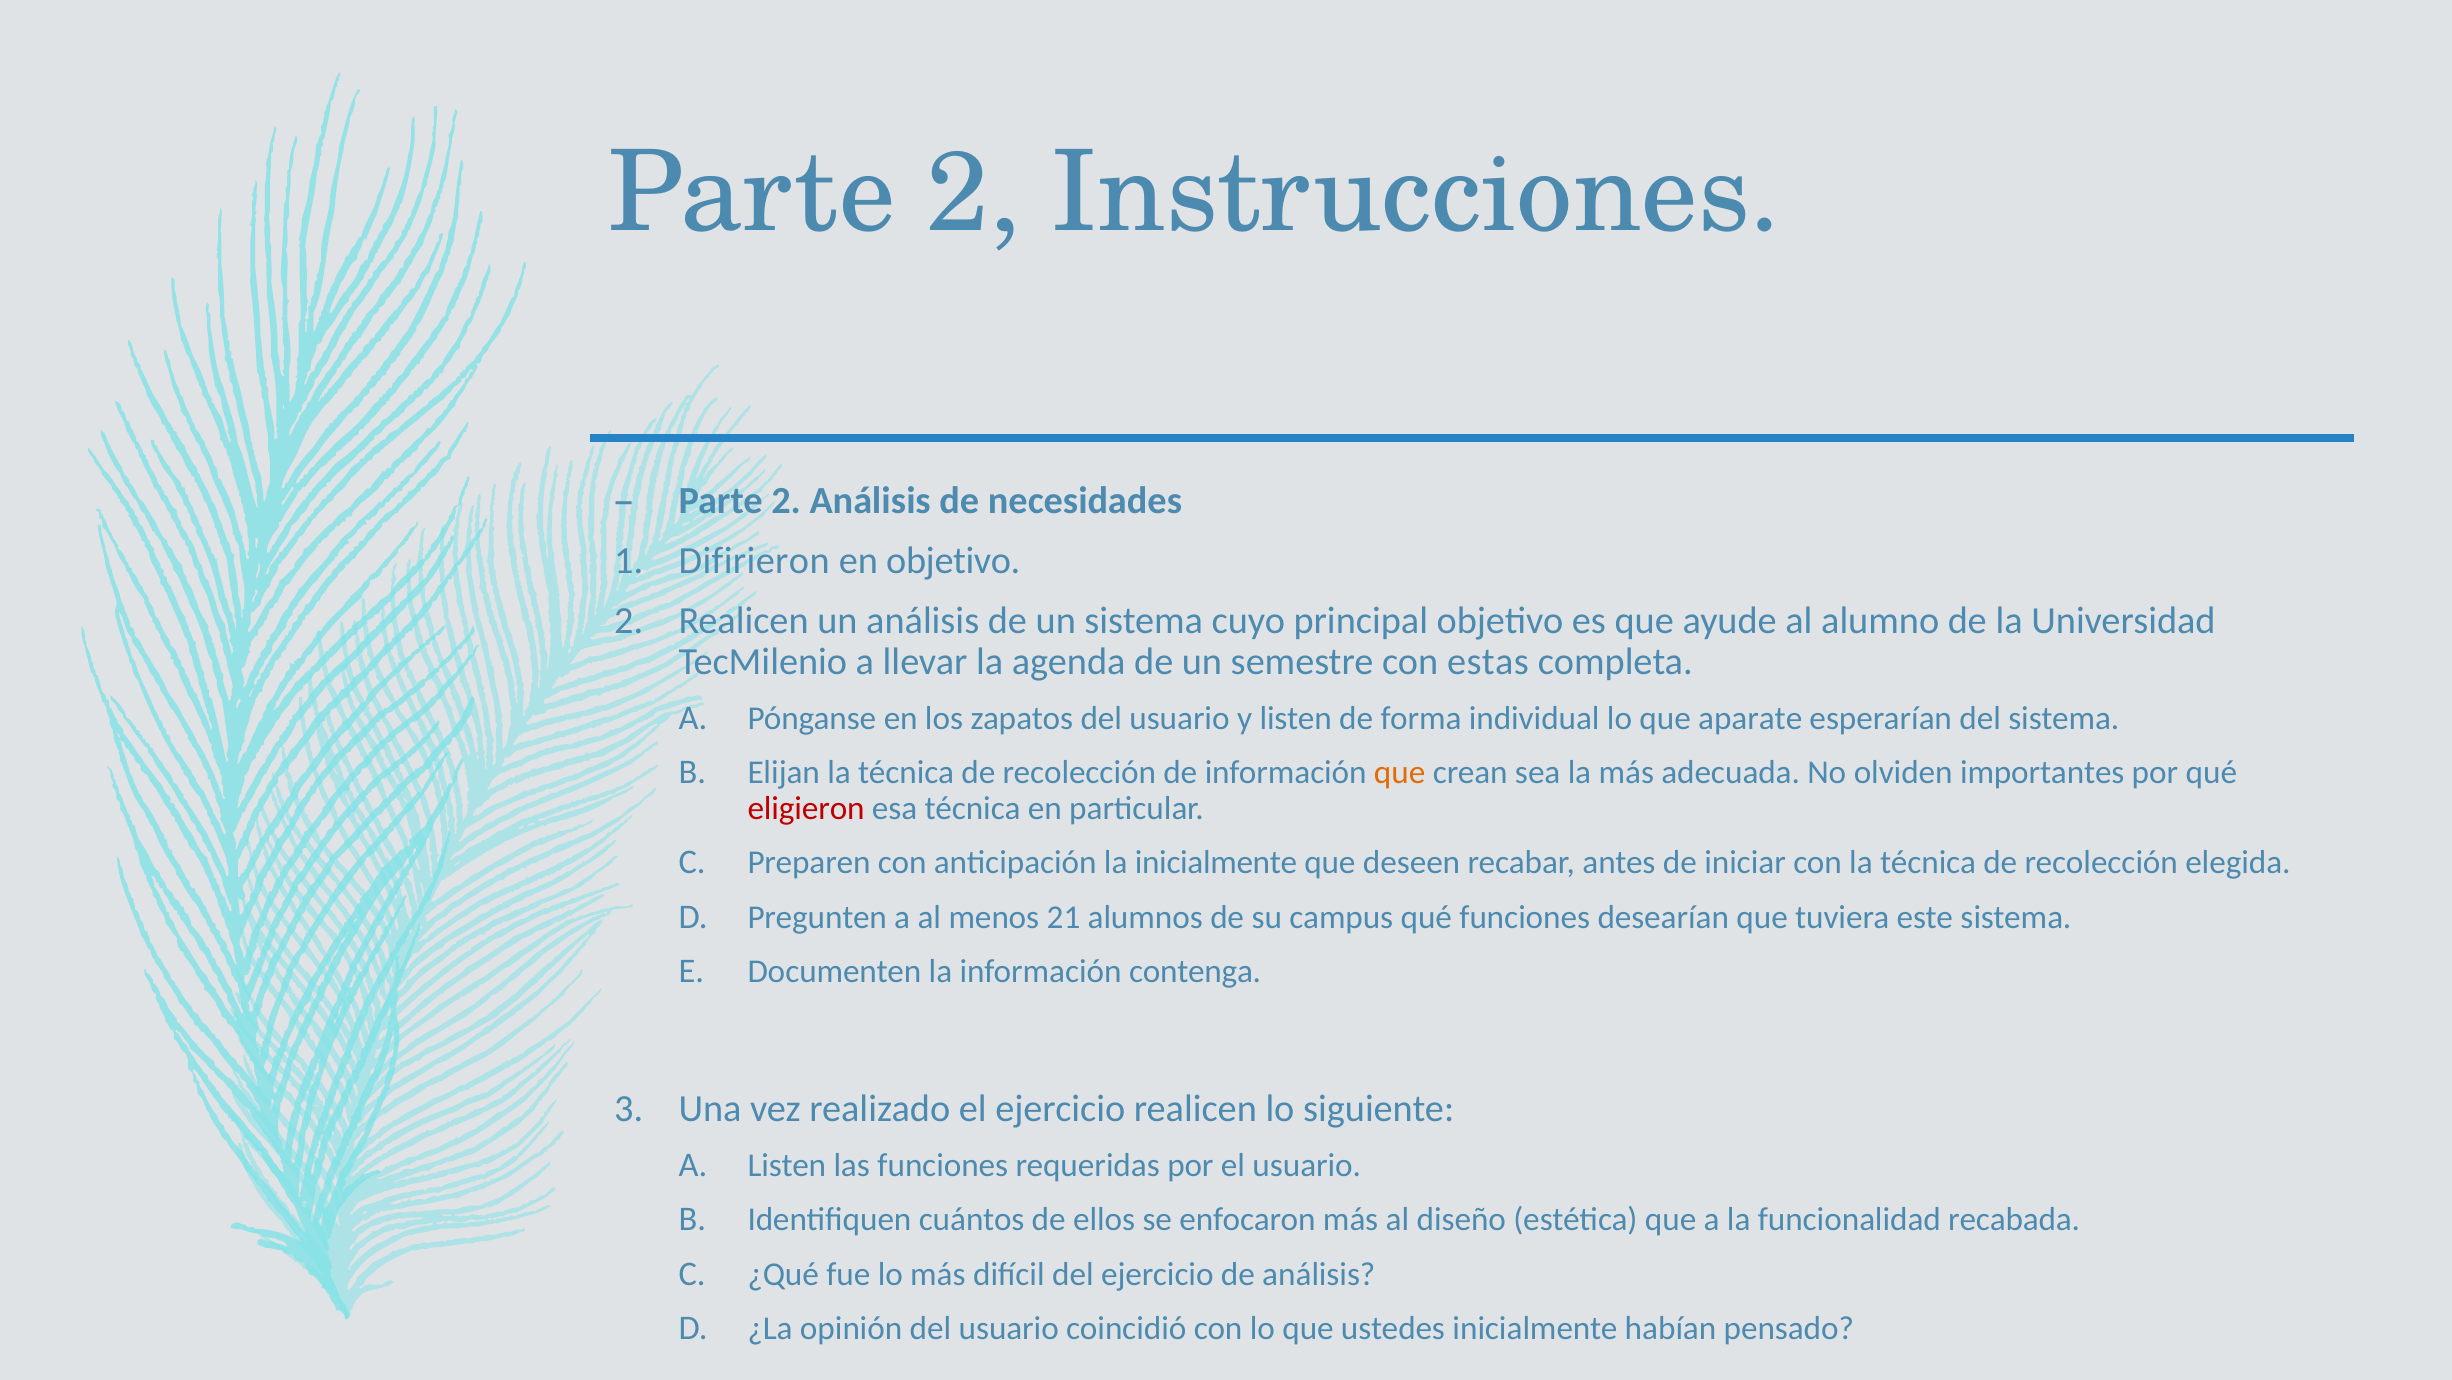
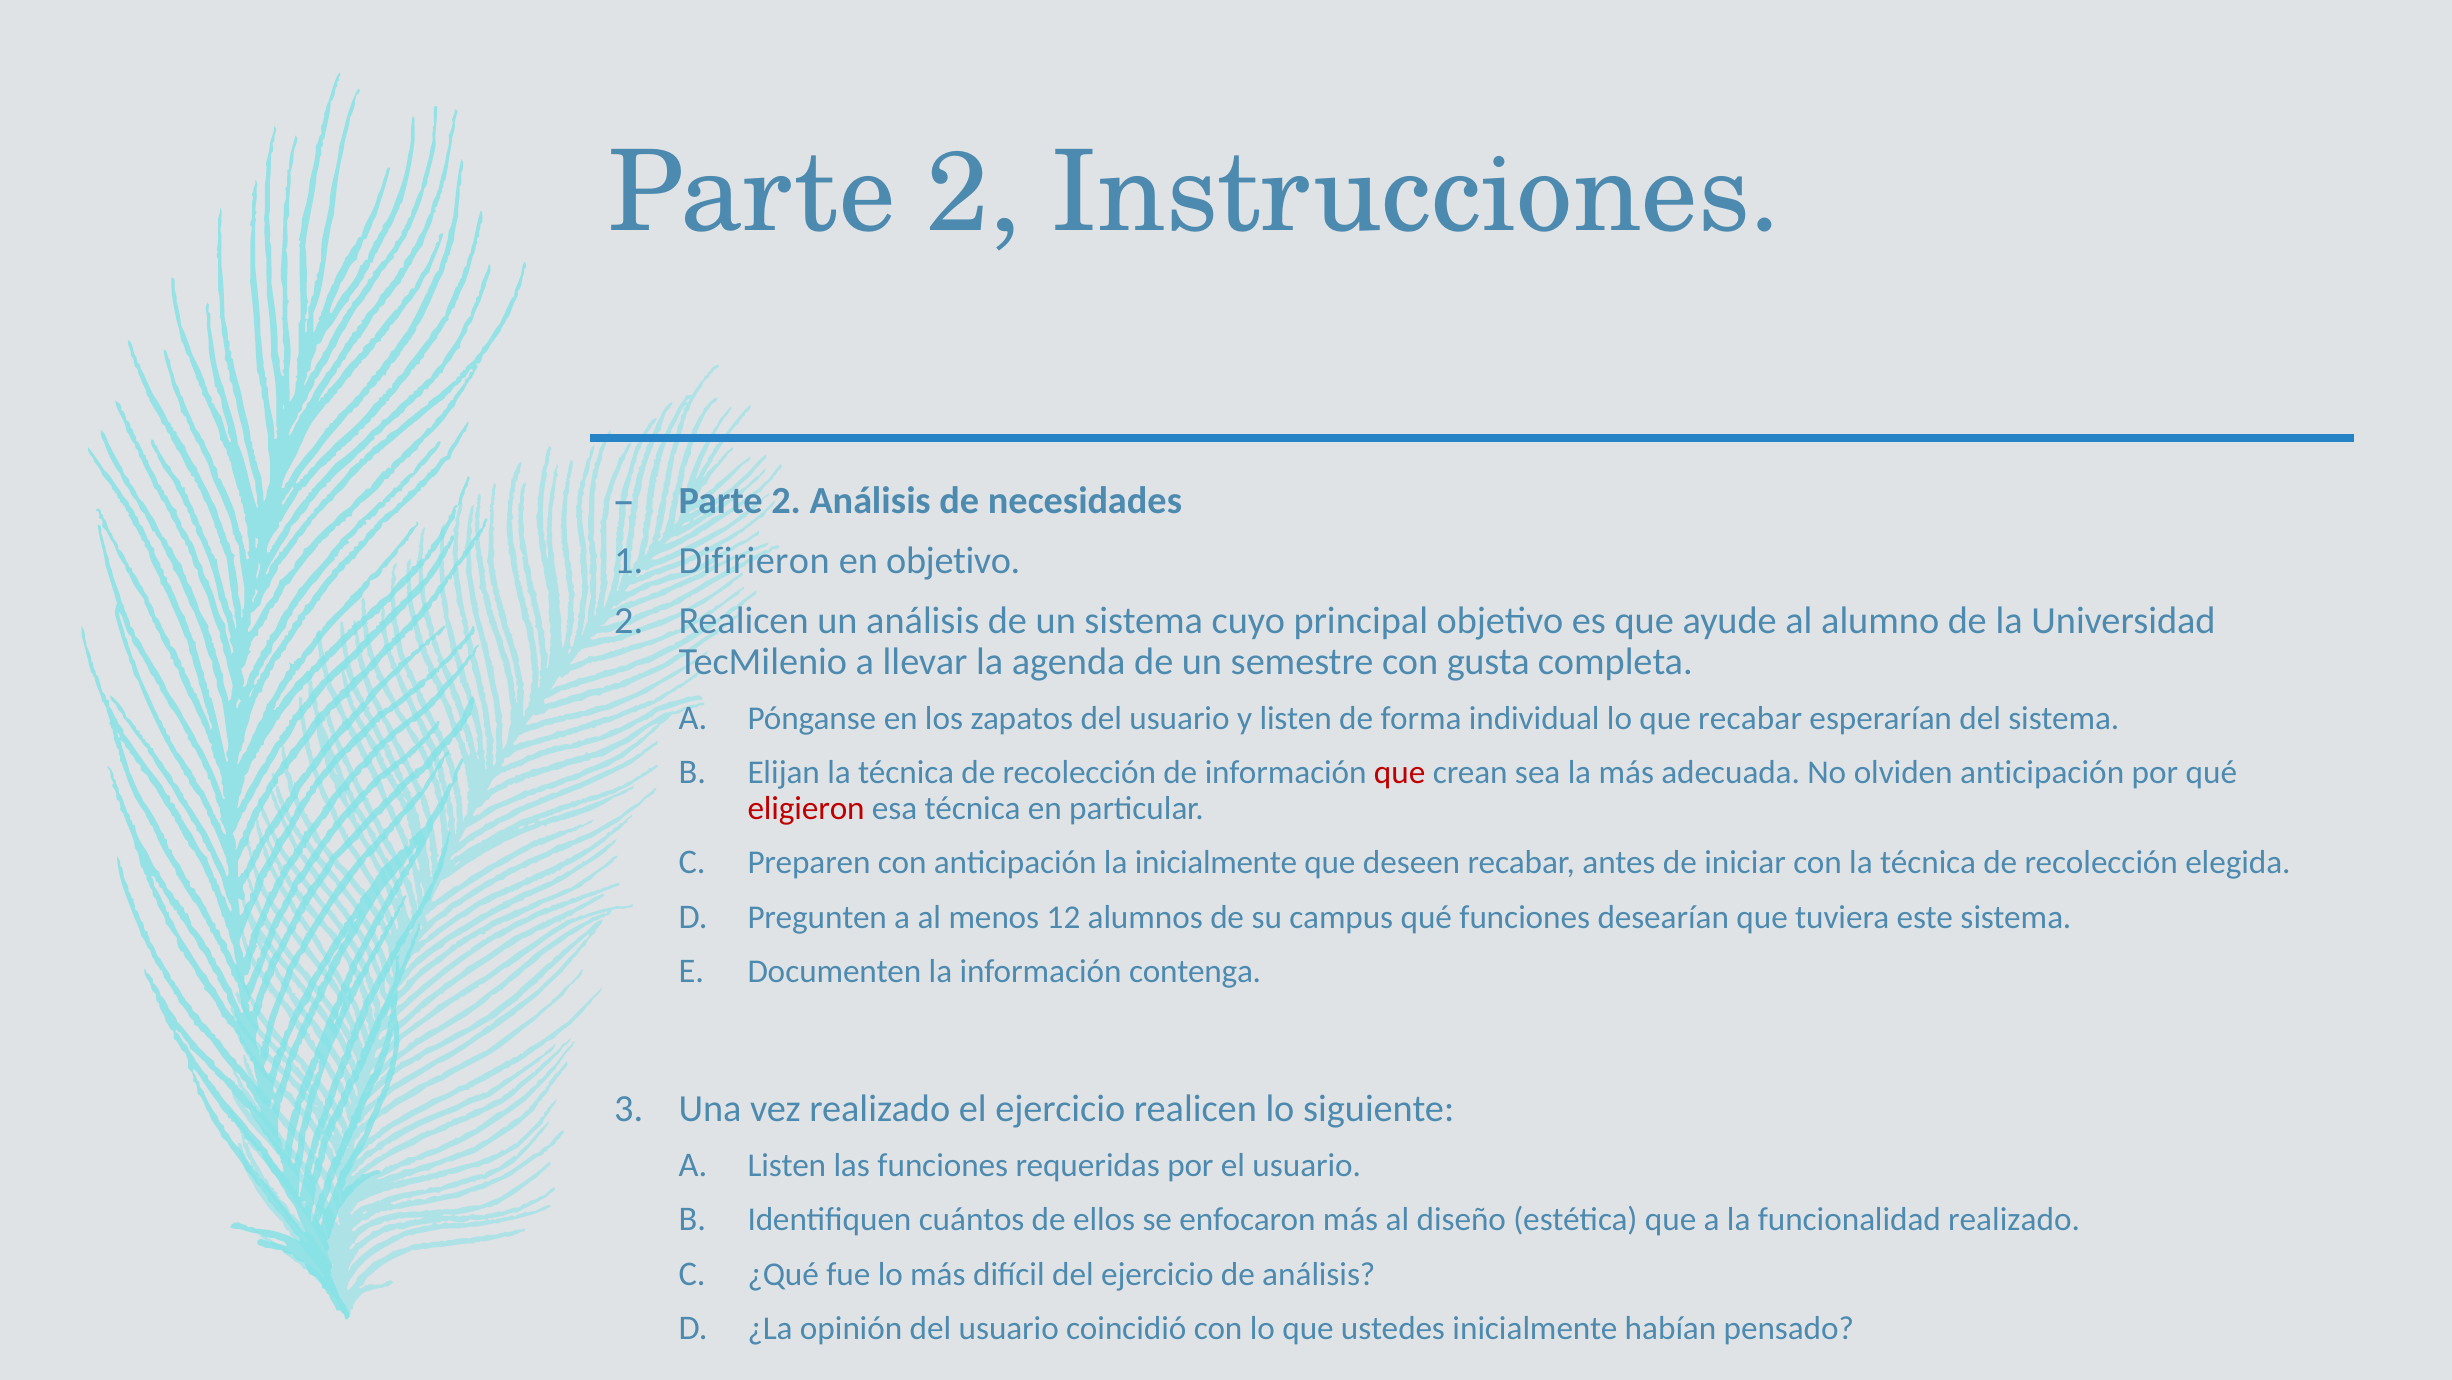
estas: estas -> gusta (1488, 661)
que aparate: aparate -> recabar (1750, 718)
que colour: orange -> red (1400, 773)
olviden importantes: importantes -> anticipación (2042, 773)
21: 21 -> 12 (1064, 917)
funcionalidad recabada: recabada -> realizado (2014, 1219)
